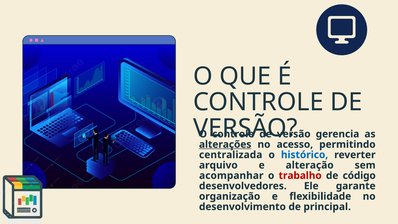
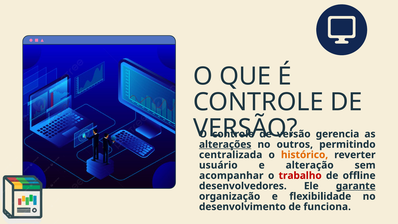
acesso: acesso -> outros (295, 144)
histórico colour: blue -> orange (305, 155)
arquivo: arquivo -> usuário (218, 165)
código: código -> offline (359, 175)
garante underline: none -> present (356, 186)
principal: principal -> funciona (327, 207)
